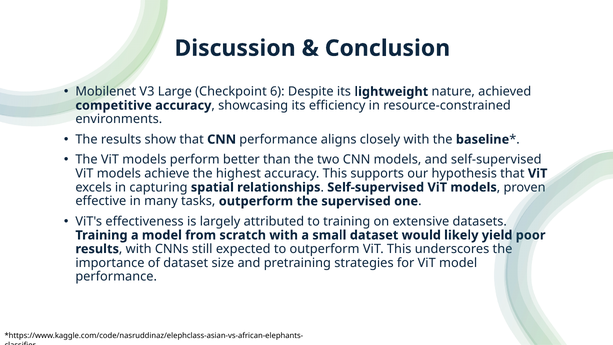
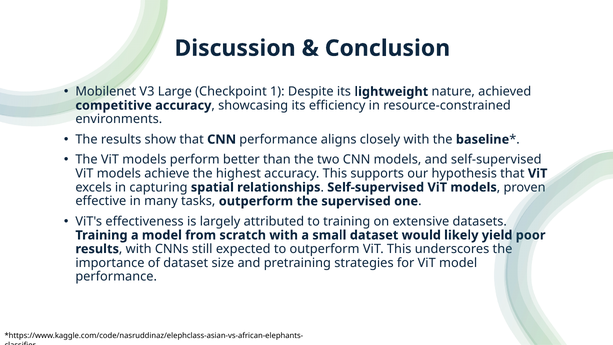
6: 6 -> 1 (277, 92)
